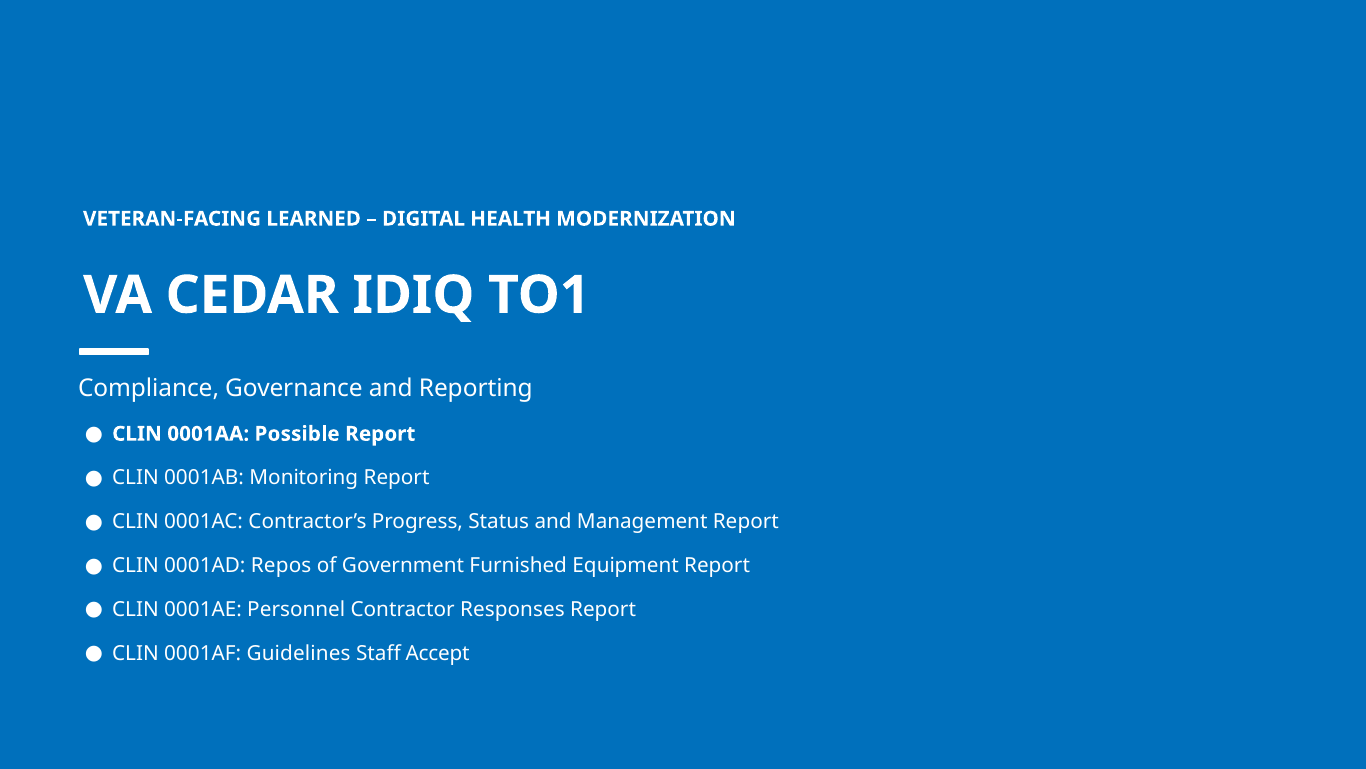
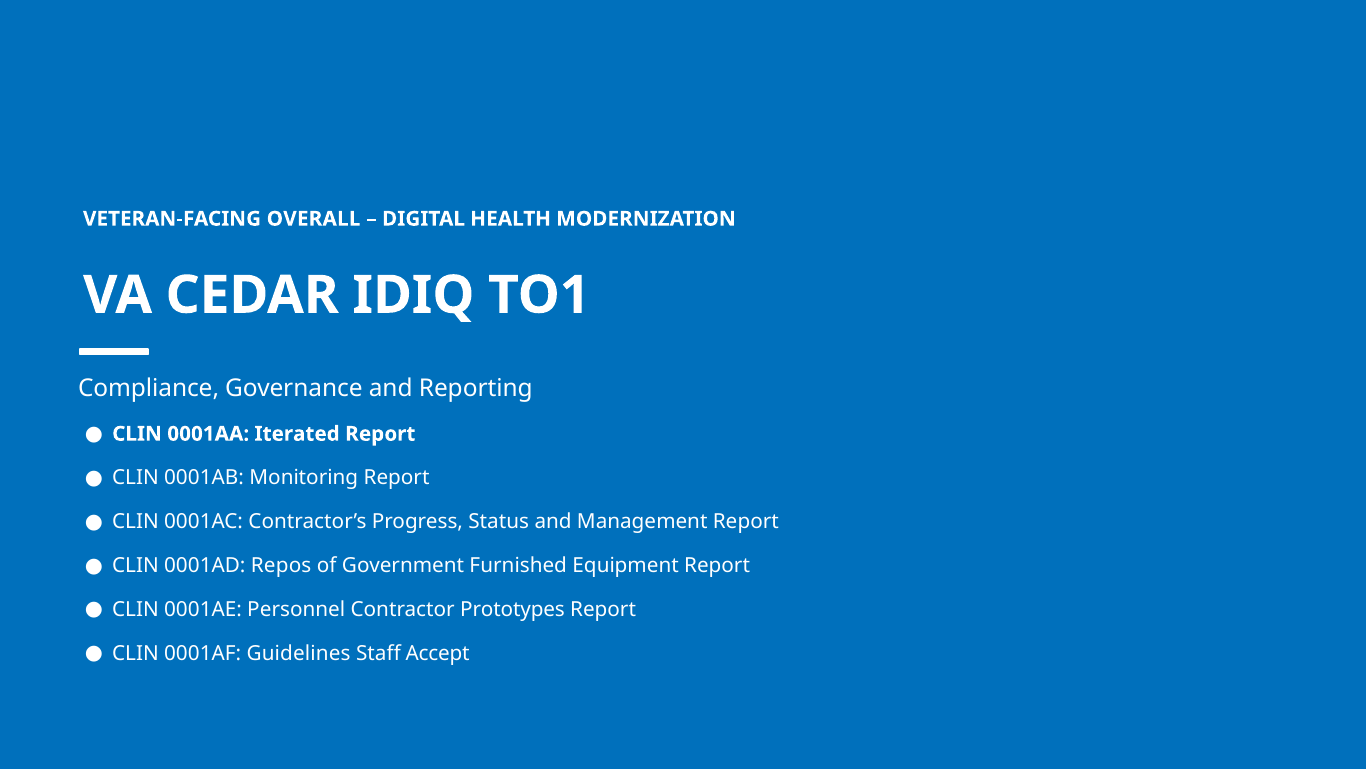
LEARNED: LEARNED -> OVERALL (314, 219)
Possible: Possible -> Iterated (297, 434)
Responses: Responses -> Prototypes (513, 609)
